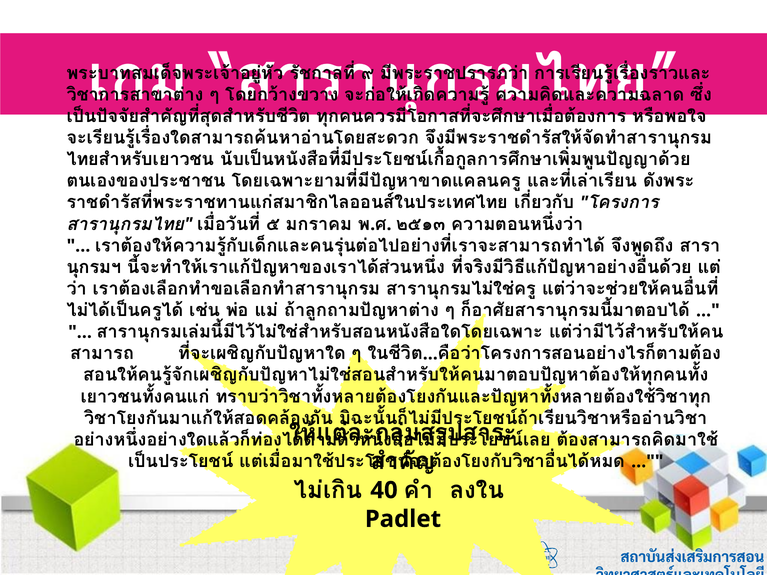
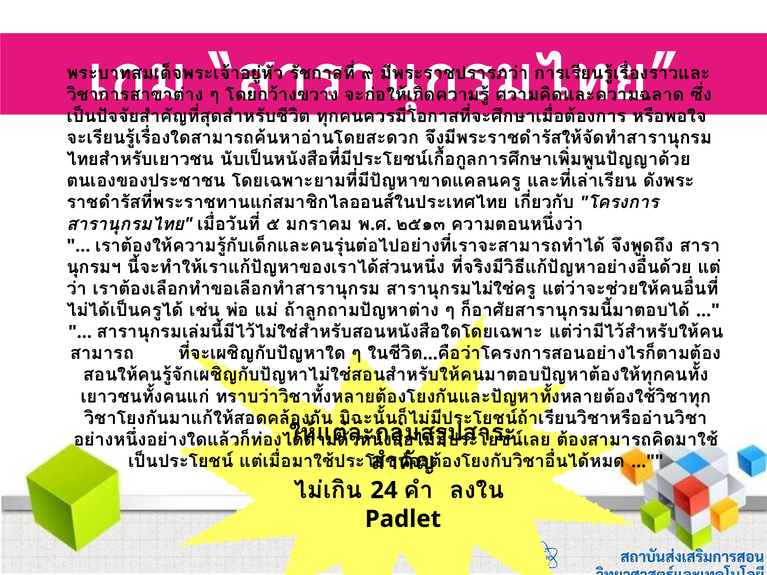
40: 40 -> 24 (384, 490)
